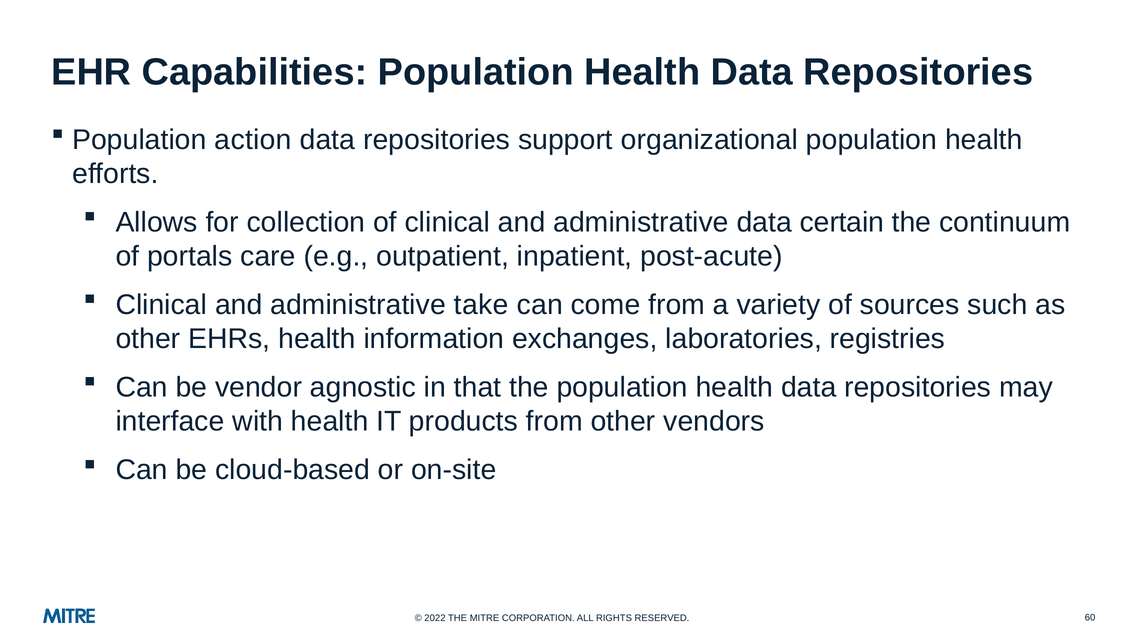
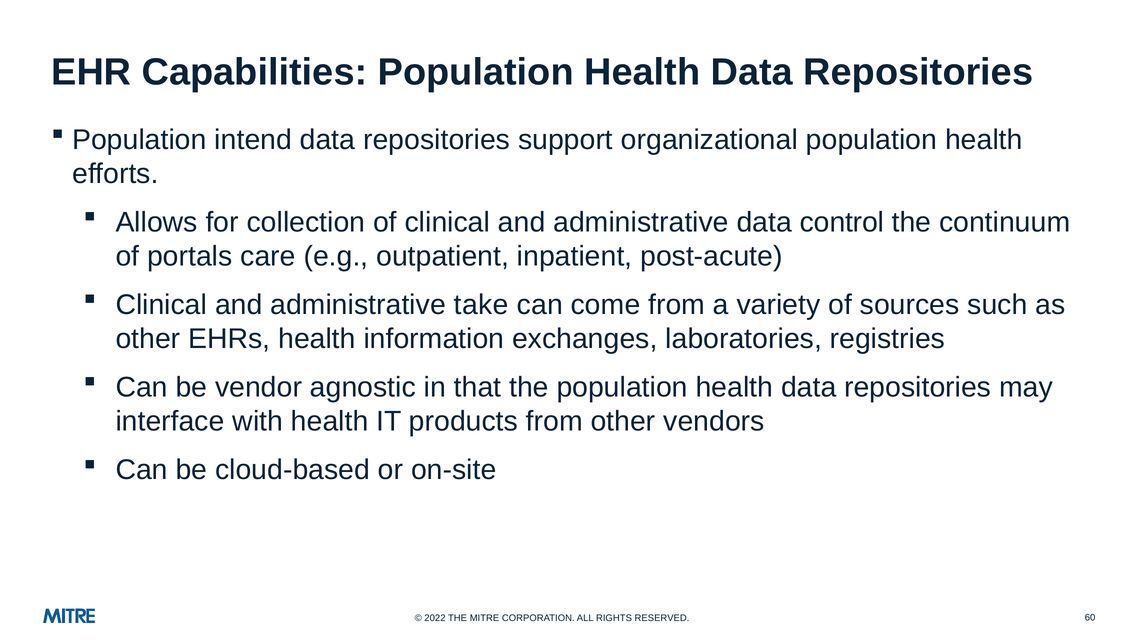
action: action -> intend (253, 140)
certain: certain -> control (842, 222)
